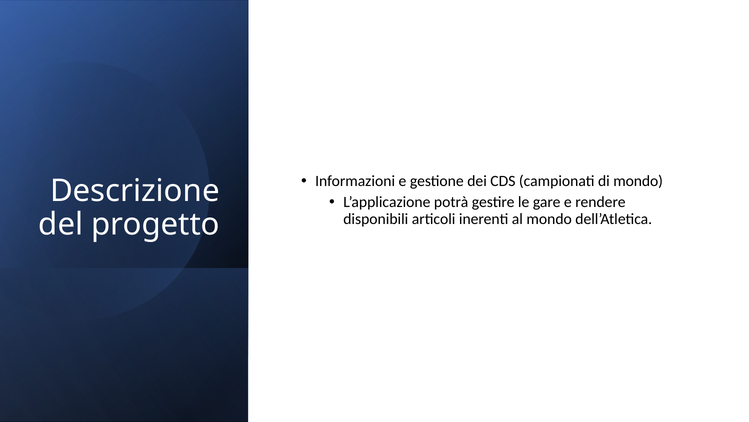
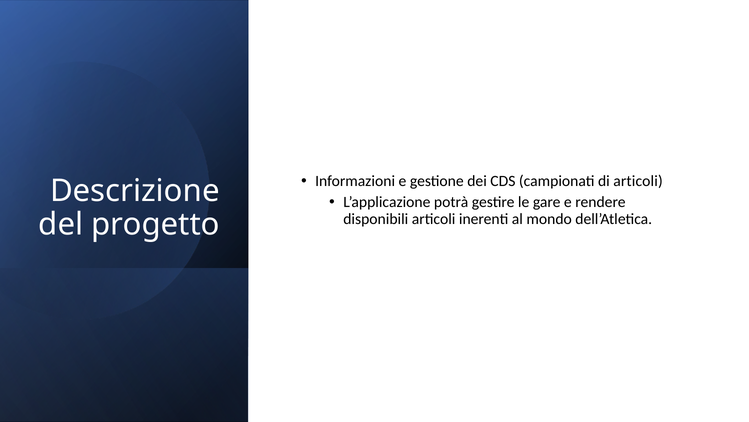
di mondo: mondo -> articoli (638, 181)
